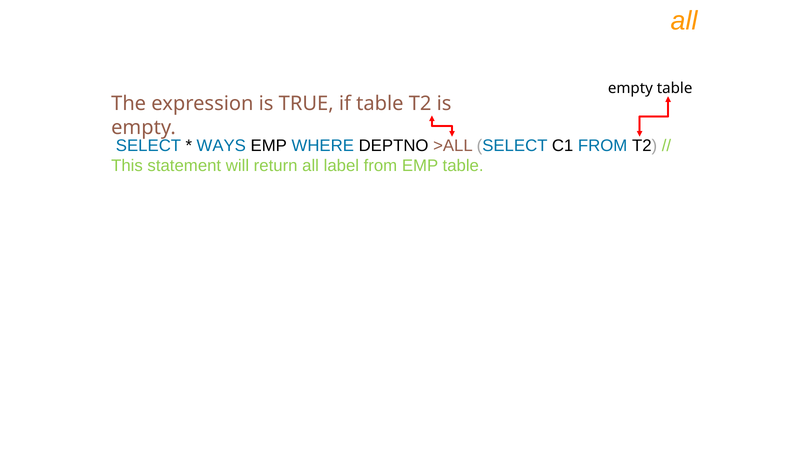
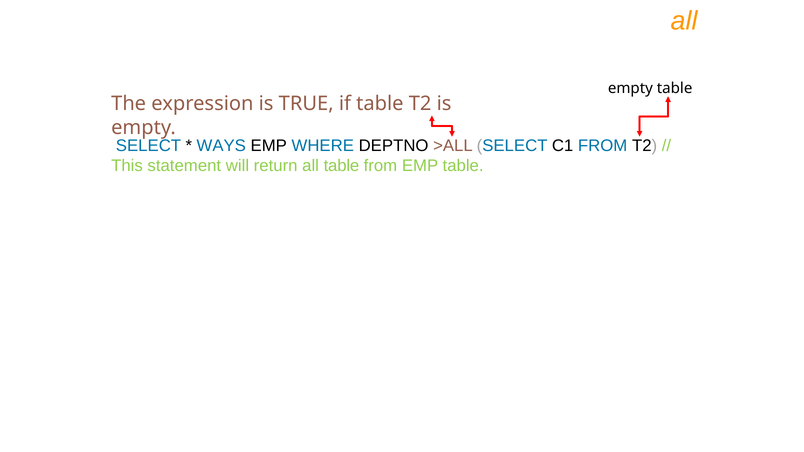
all label: label -> table (341, 166)
